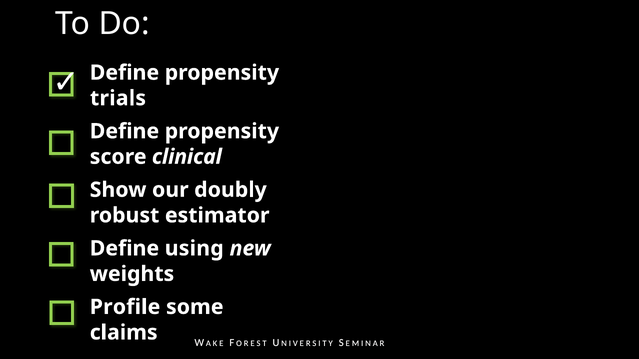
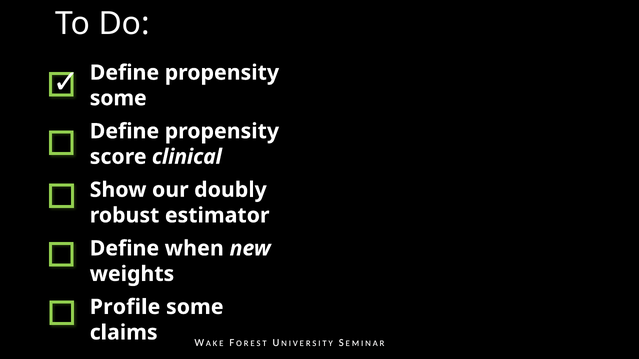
trials: trials -> some (118, 98)
using: using -> when (194, 249)
